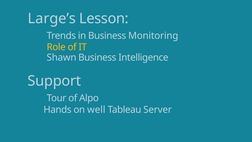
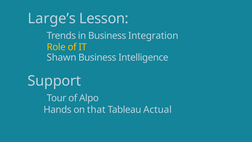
Monitoring: Monitoring -> Integration (153, 36)
well: well -> that (96, 109)
Server: Server -> Actual (158, 109)
